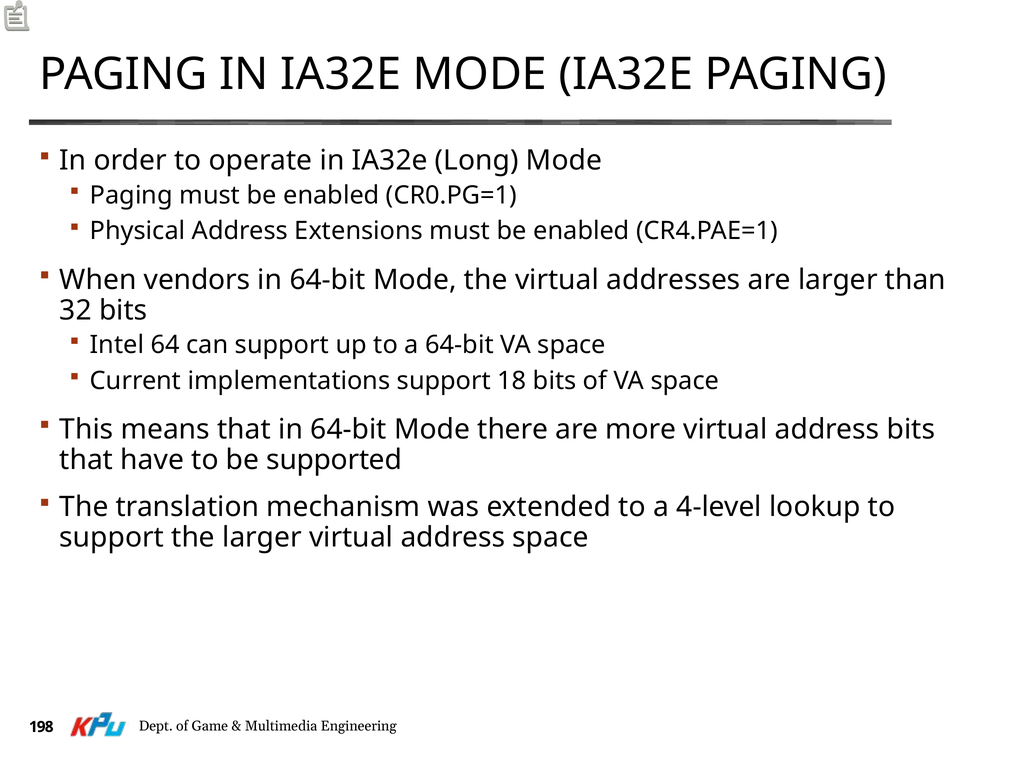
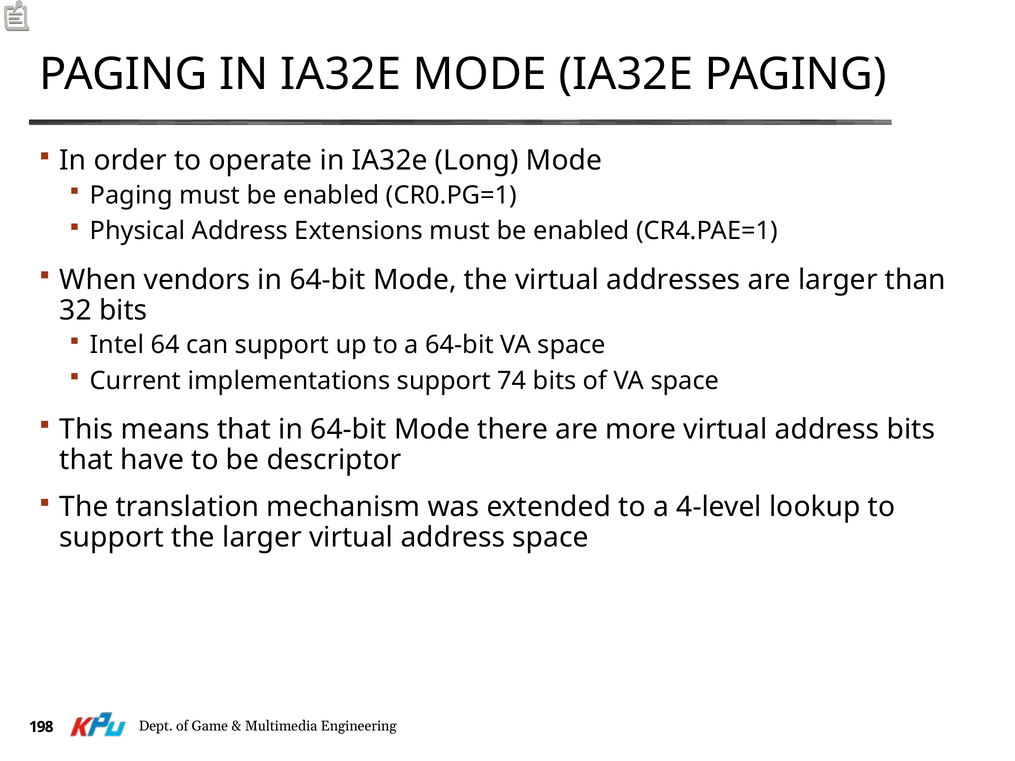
18: 18 -> 74 (512, 381)
supported: supported -> descriptor (334, 460)
